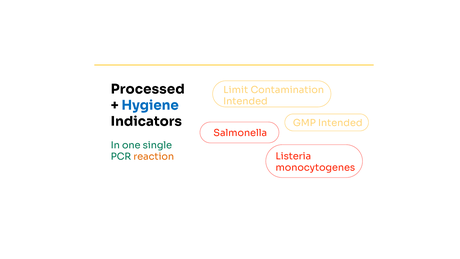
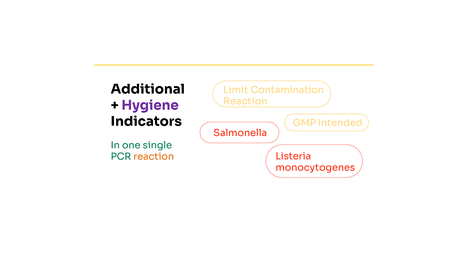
Processed: Processed -> Additional (148, 89)
Intended: Intended -> Reaction (245, 101)
Hygiene colour: blue -> purple (150, 105)
